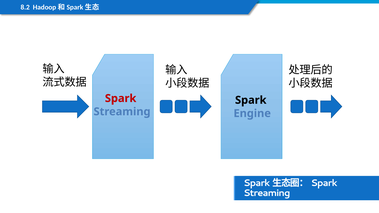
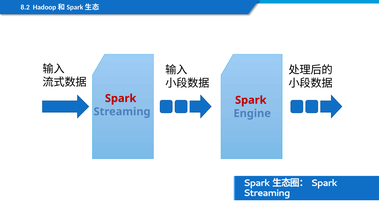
Spark colour: black -> red (251, 100)
